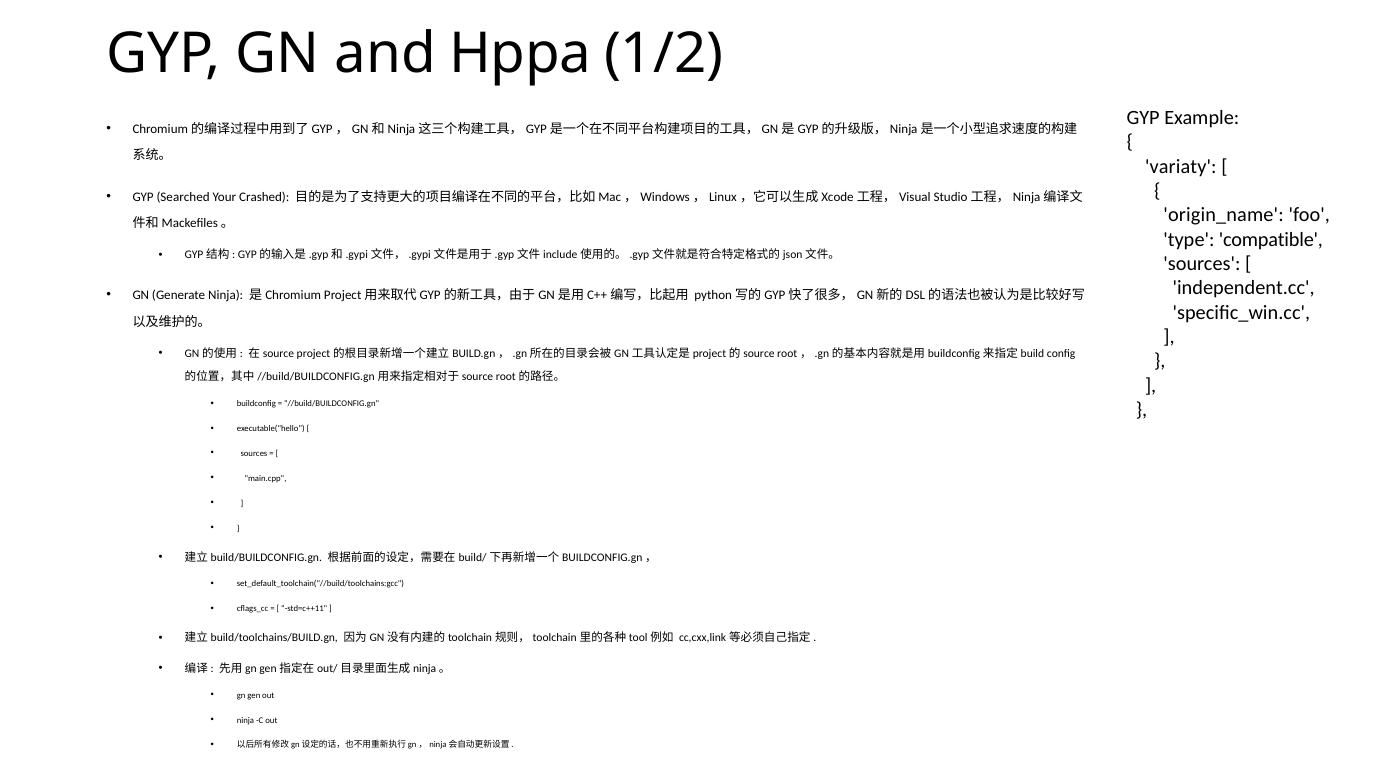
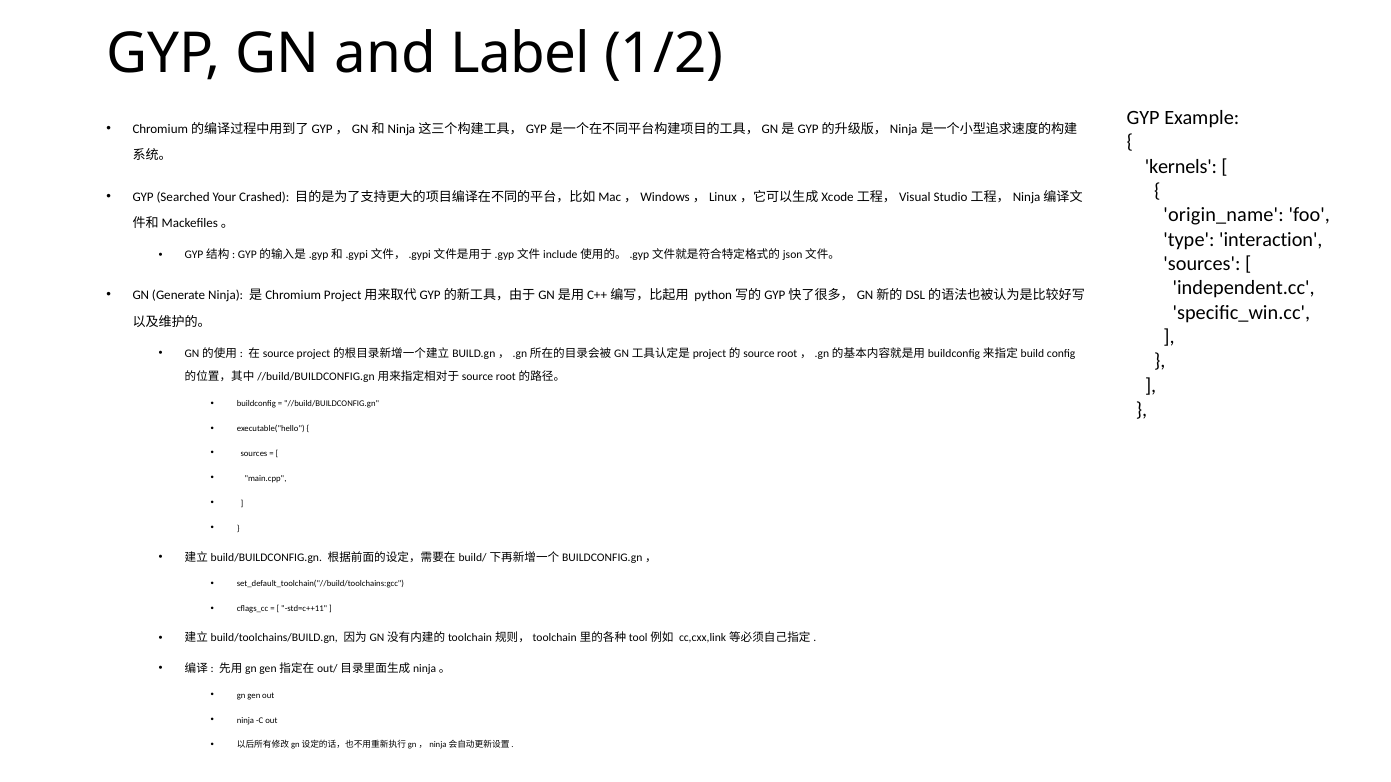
Hppa: Hppa -> Label (520, 54)
variaty: variaty -> kernels (1181, 166)
compatible: compatible -> interaction (1271, 240)
